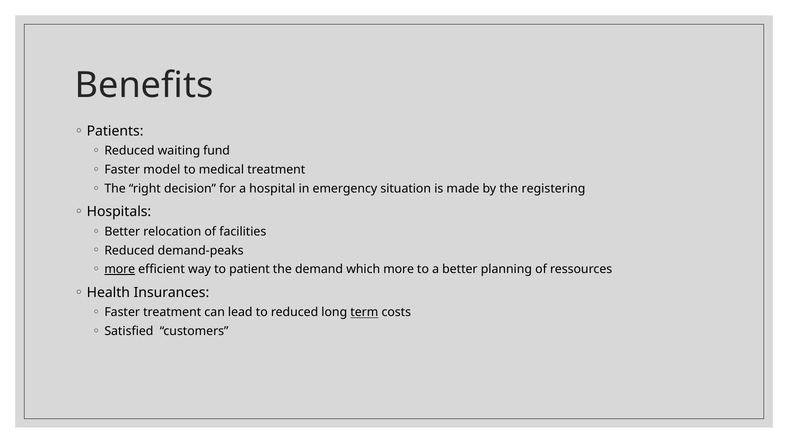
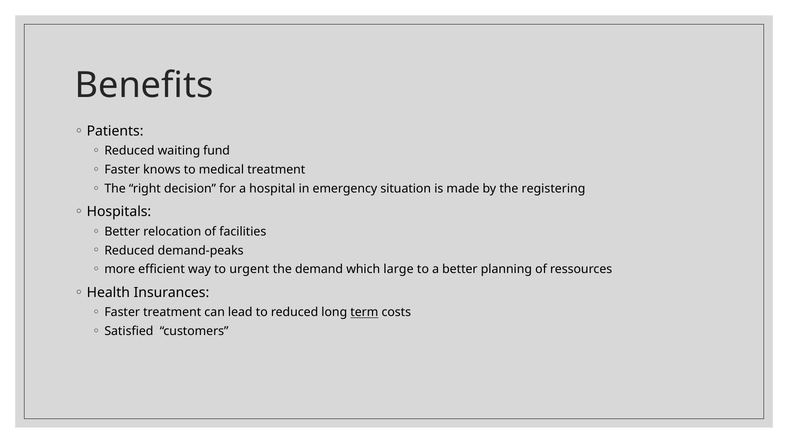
model: model -> knows (162, 170)
more underline: present -> none (120, 269)
patient: patient -> urgent (249, 269)
which more: more -> large (399, 269)
